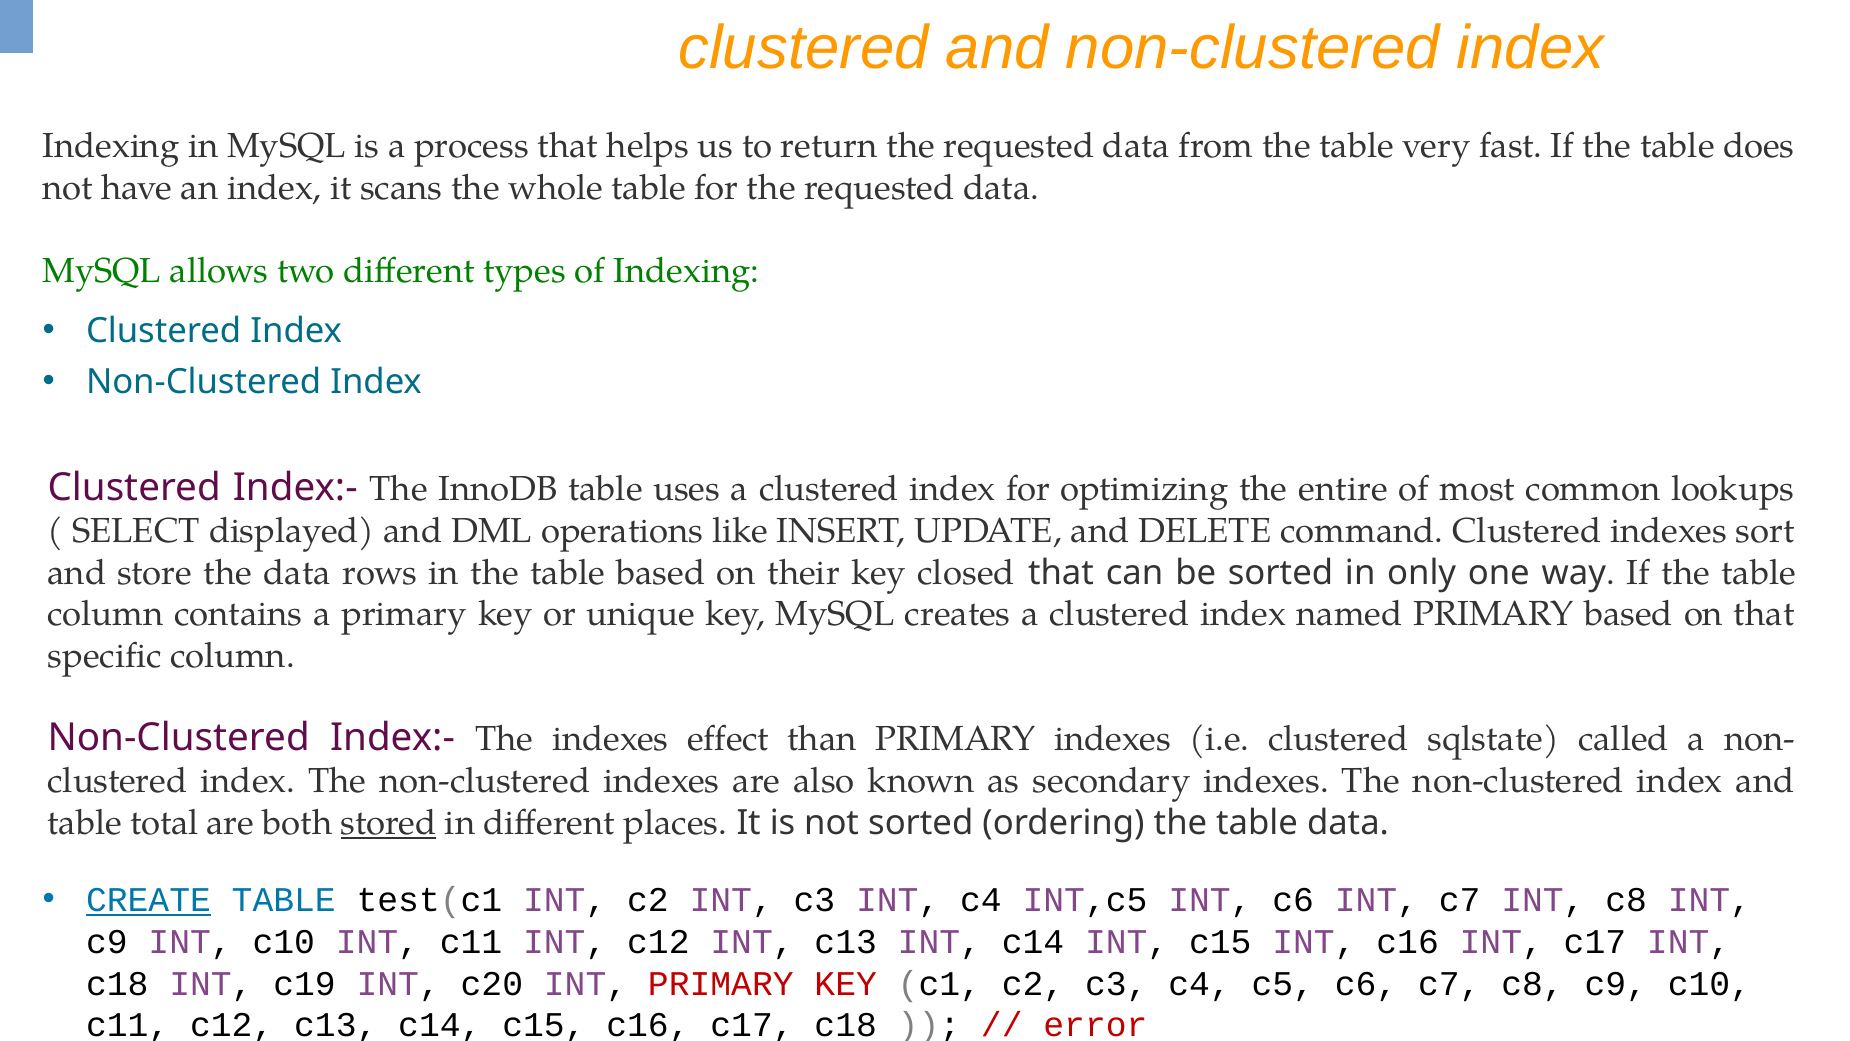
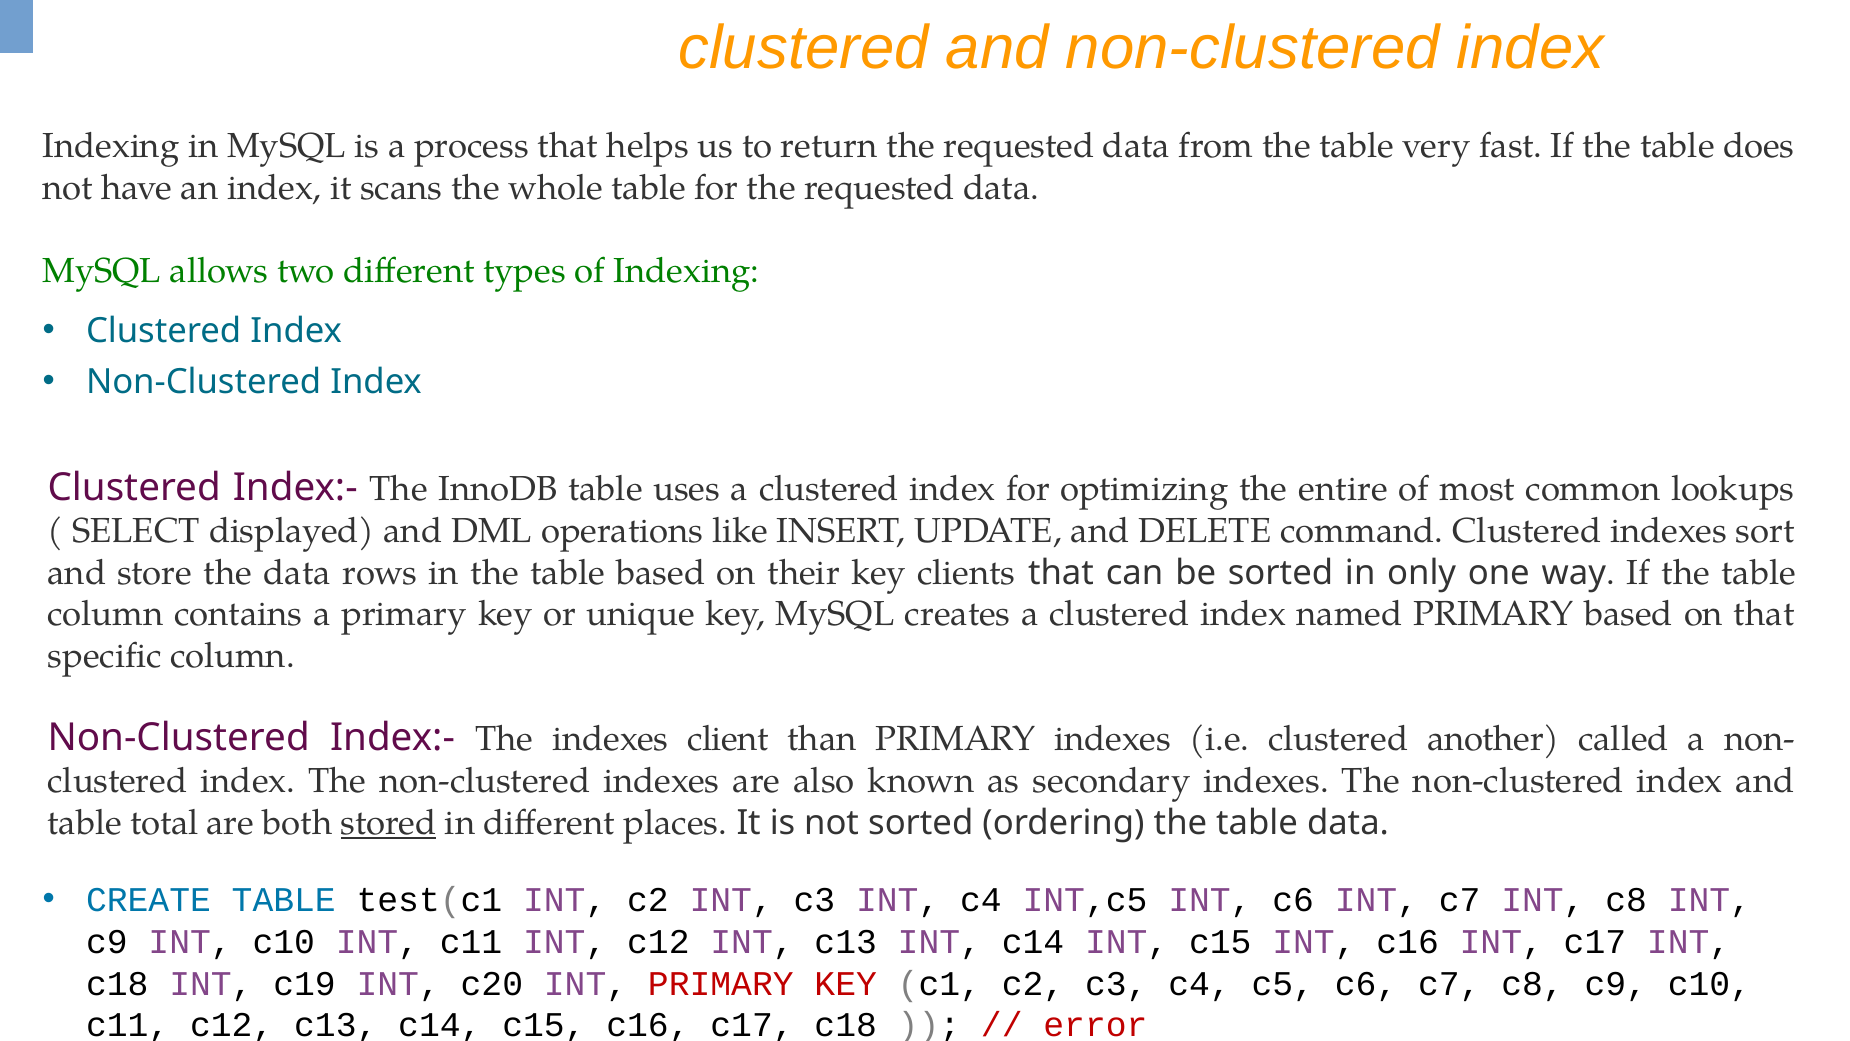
closed: closed -> clients (966, 573)
effect: effect -> client (728, 738)
sqlstate: sqlstate -> another (1493, 738)
CREATE underline: present -> none (148, 900)
